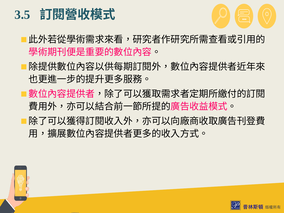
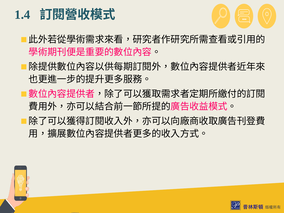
3.5: 3.5 -> 1.4 (22, 15)
